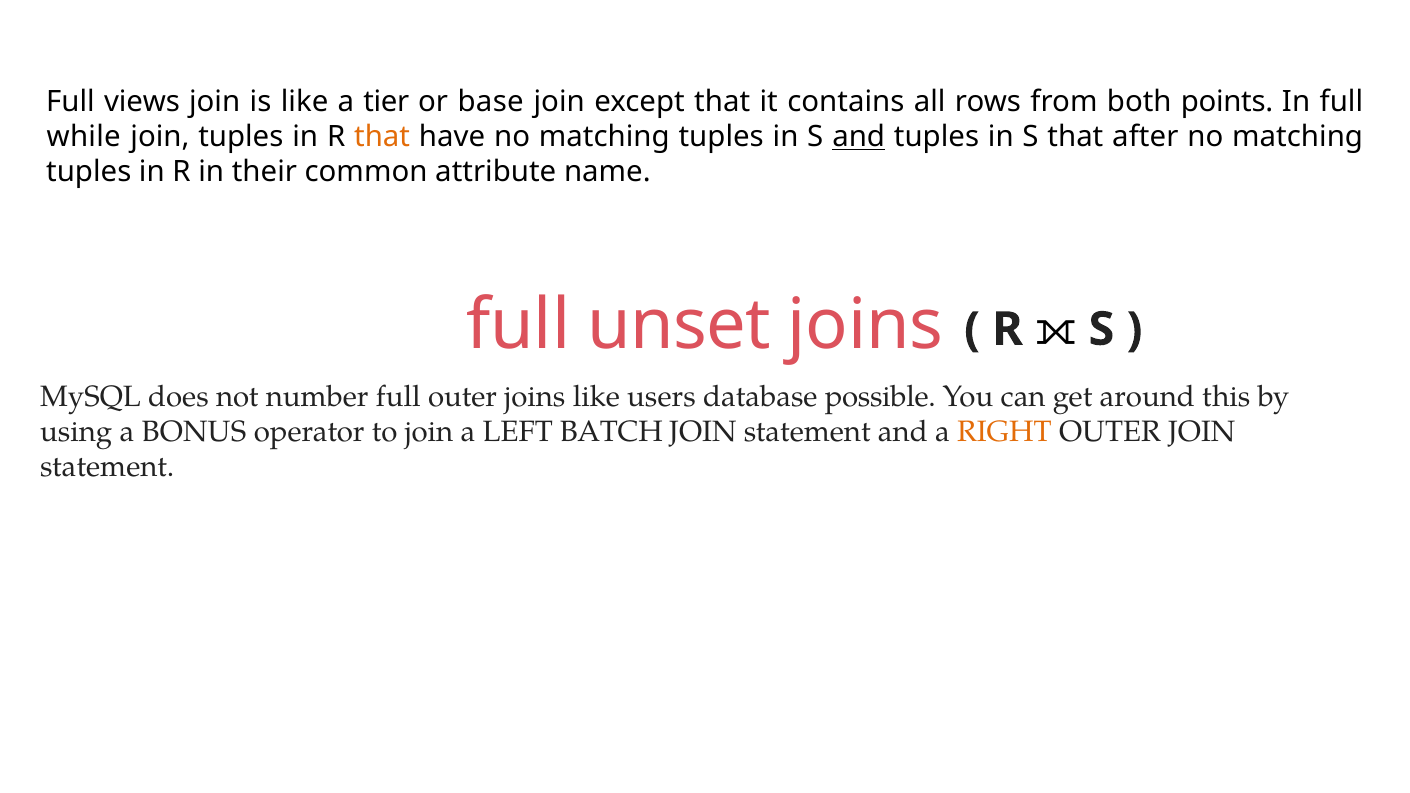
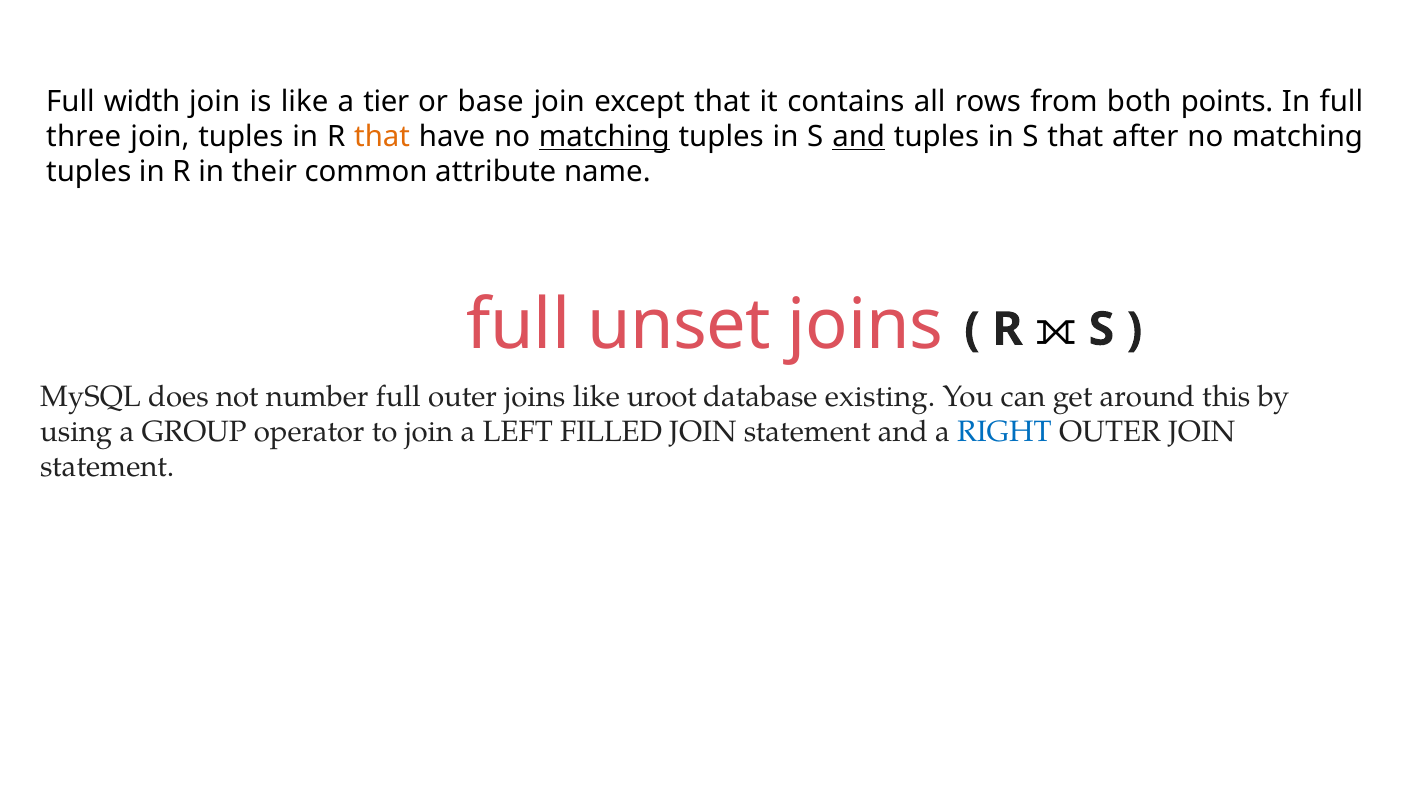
views: views -> width (142, 102)
while: while -> three (84, 137)
matching underline: none -> present (604, 137)
users: users -> uroot (662, 396)
possible: possible -> existing (880, 396)
BONUS: BONUS -> GROUP (194, 432)
BATCH: BATCH -> FILLED (611, 432)
RIGHT colour: orange -> blue (1004, 432)
